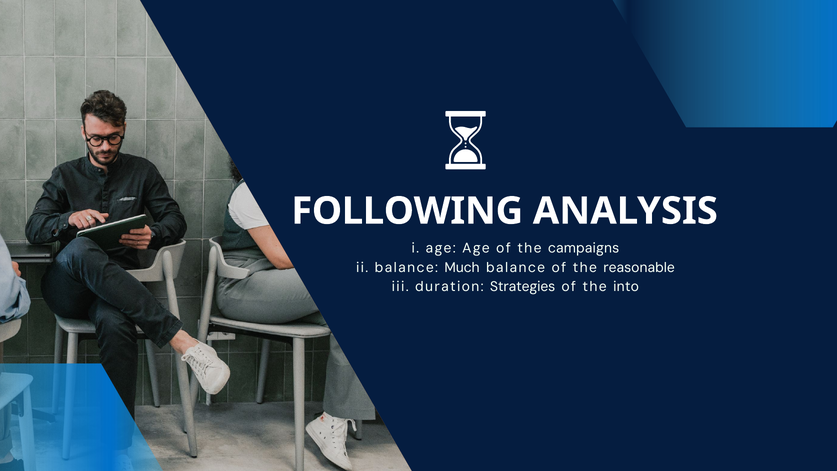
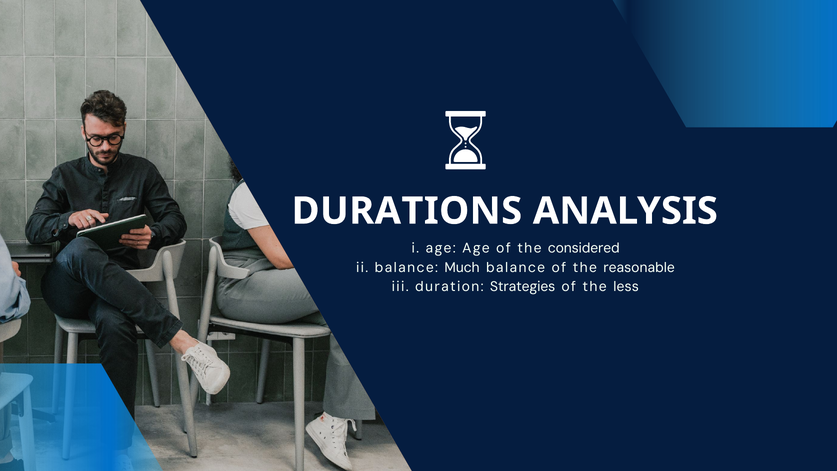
FOLLOWING: FOLLOWING -> DURATIONS (407, 211)
campaigns: campaigns -> considered (584, 248)
into: into -> less (626, 287)
